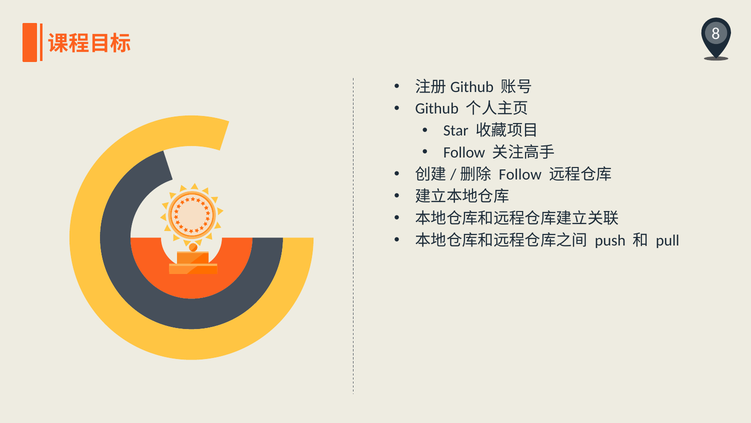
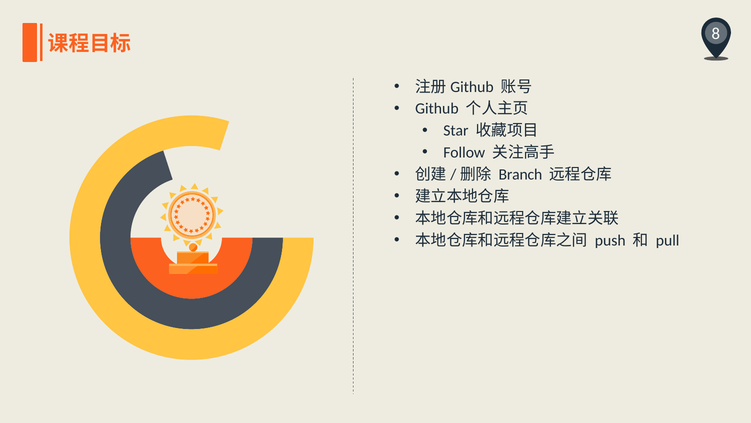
Follow: Follow -> Branch (520, 174)
